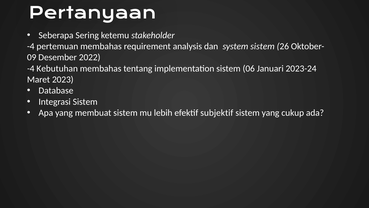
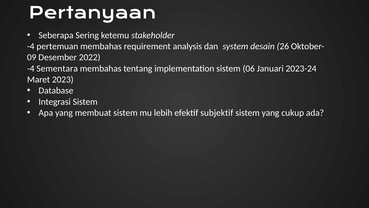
system sistem: sistem -> desain (263, 46)
Kebutuhan: Kebutuhan -> Sementara (57, 68)
